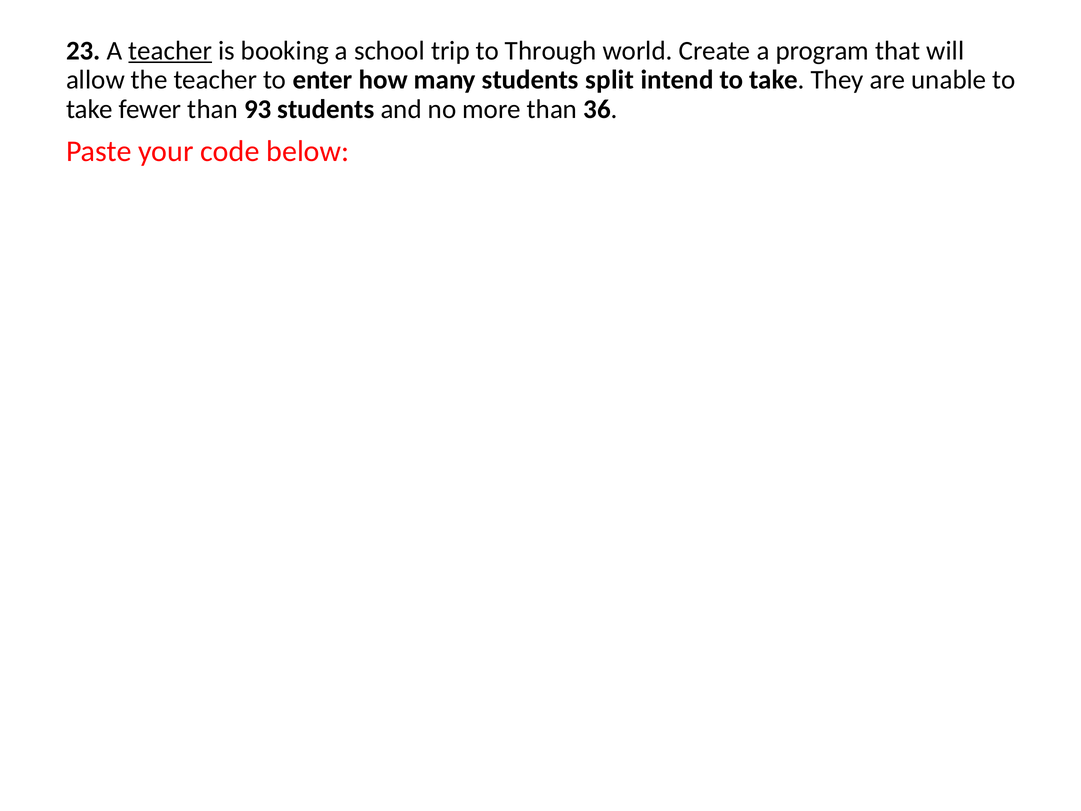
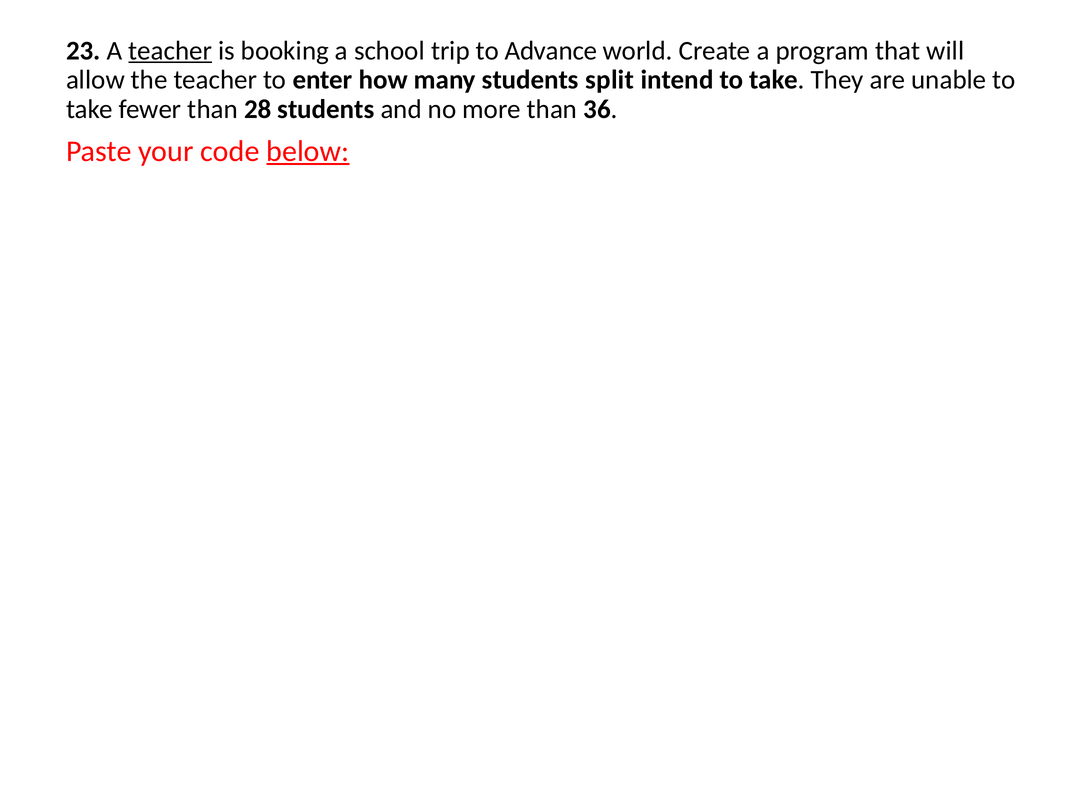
Through: Through -> Advance (551, 51)
93: 93 -> 28 (258, 109)
below underline: none -> present (308, 151)
